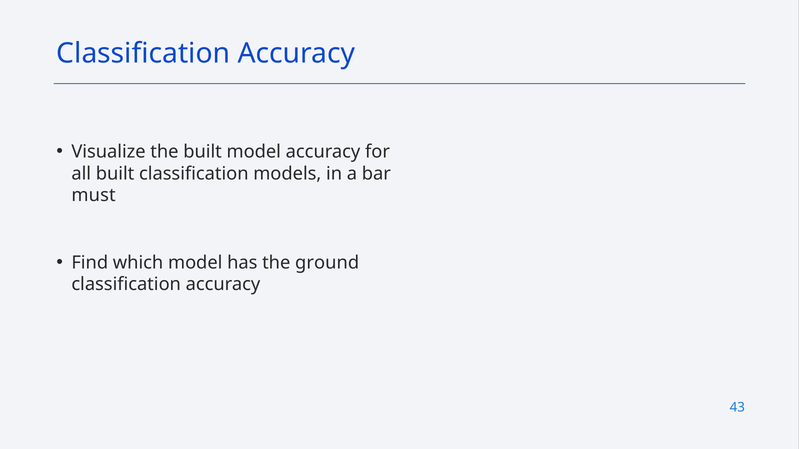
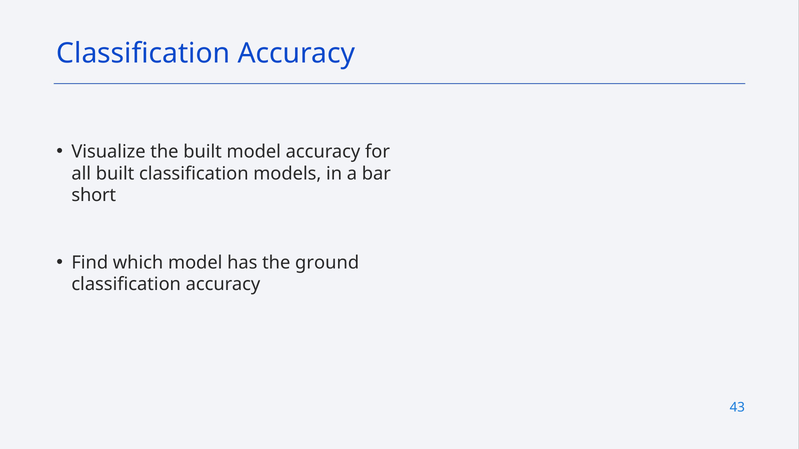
must: must -> short (94, 196)
